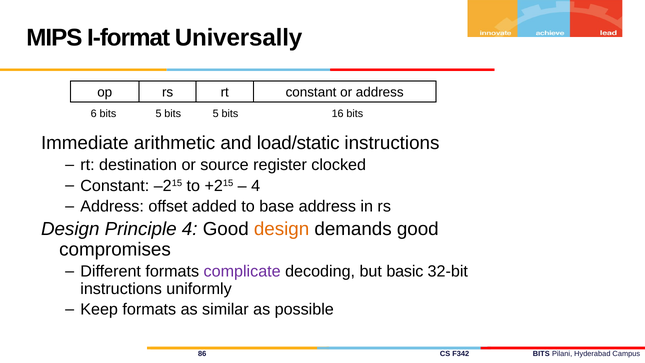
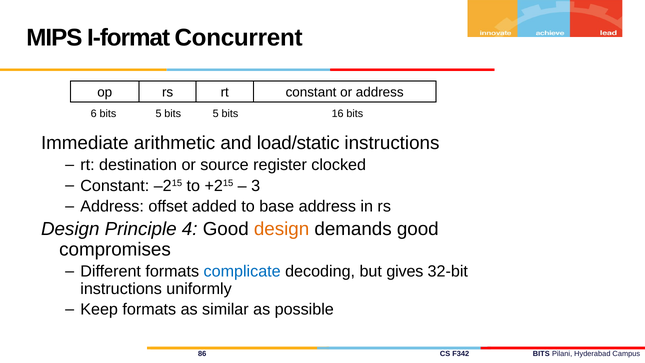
Universally: Universally -> Concurrent (239, 38)
4: 4 -> 3 (256, 186)
complicate colour: purple -> blue (242, 271)
basic: basic -> gives (405, 271)
